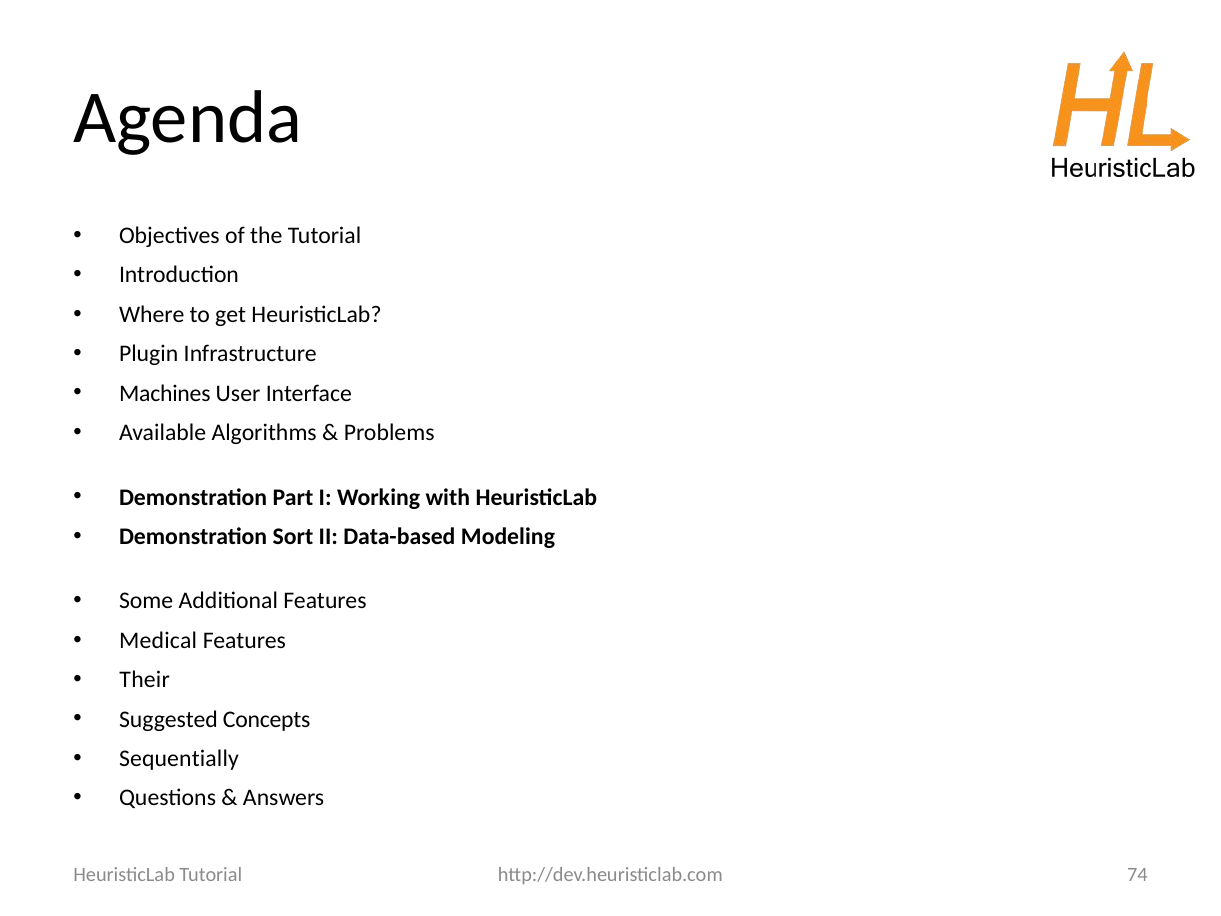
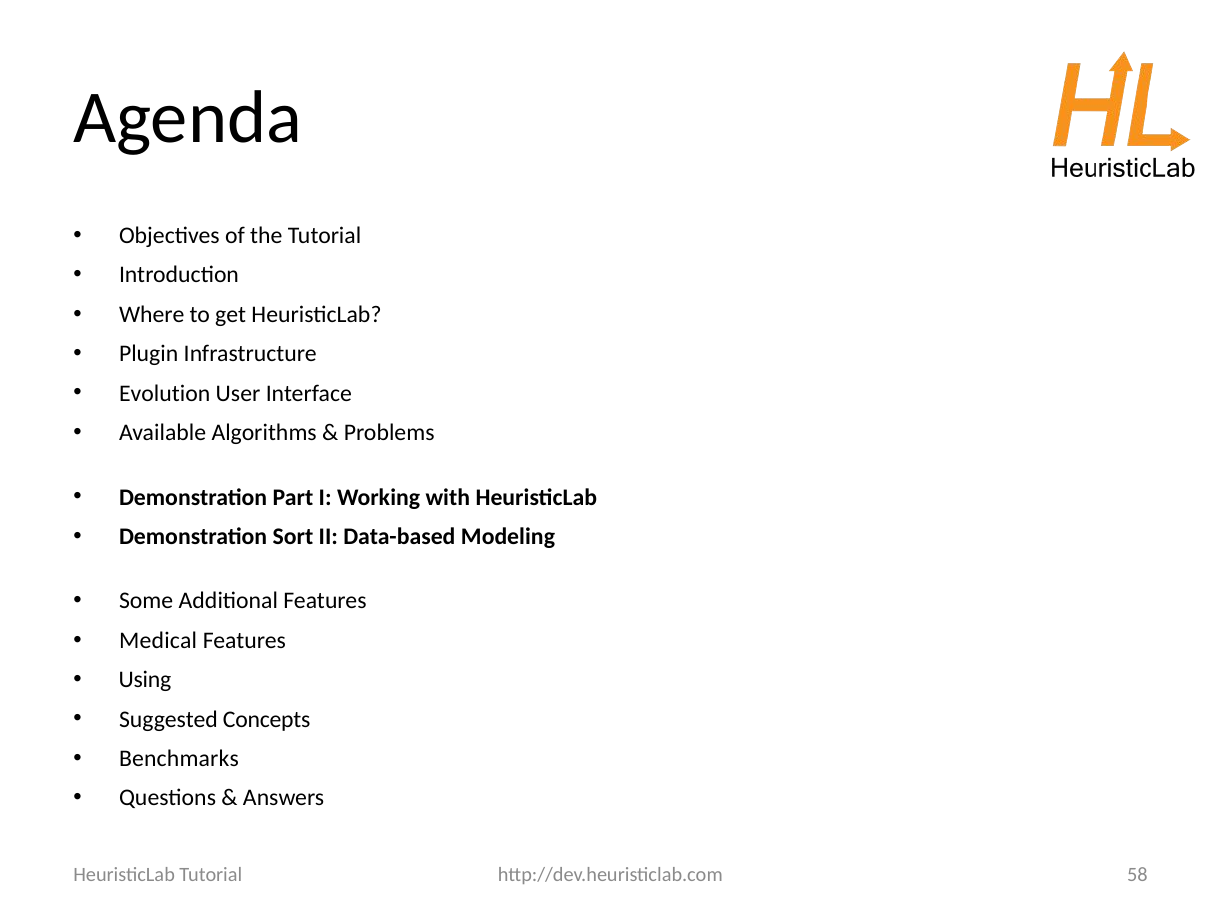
Machines: Machines -> Evolution (165, 393)
Their: Their -> Using (145, 680)
Sequentially: Sequentially -> Benchmarks (179, 758)
74: 74 -> 58 (1137, 874)
